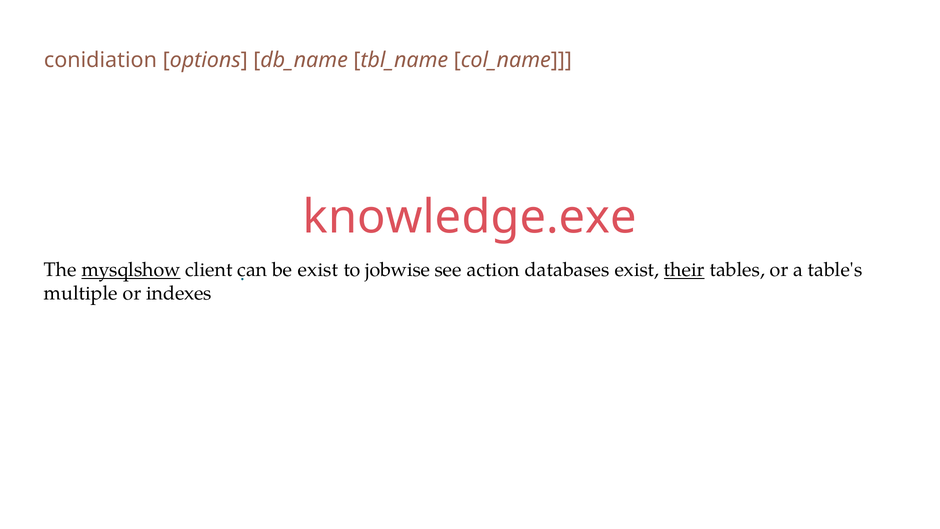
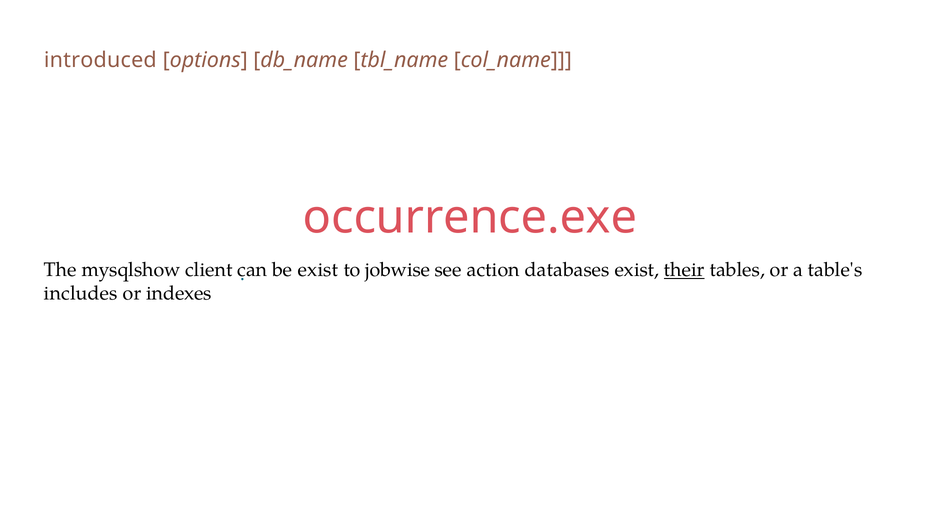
conidiation: conidiation -> introduced (100, 60)
knowledge.exe: knowledge.exe -> occurrence.exe (470, 217)
mysqlshow underline: present -> none (131, 270)
multiple: multiple -> includes (81, 293)
